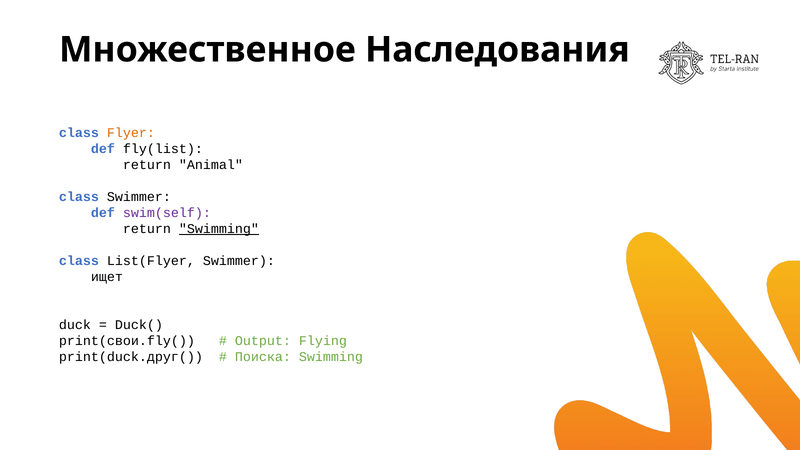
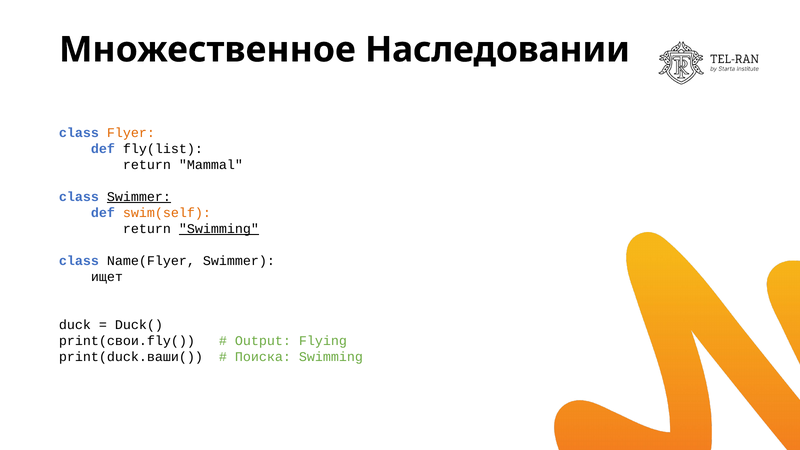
Наследования: Наследования -> Наследовании (497, 50)
Animal: Animal -> Mammal (211, 165)
Swimmer underline: none -> present (139, 197)
swim(self colour: purple -> orange (167, 213)
List(Flyer: List(Flyer -> Name(Flyer (151, 261)
print(duck.друг(: print(duck.друг( -> print(duck.ваши( (131, 357)
